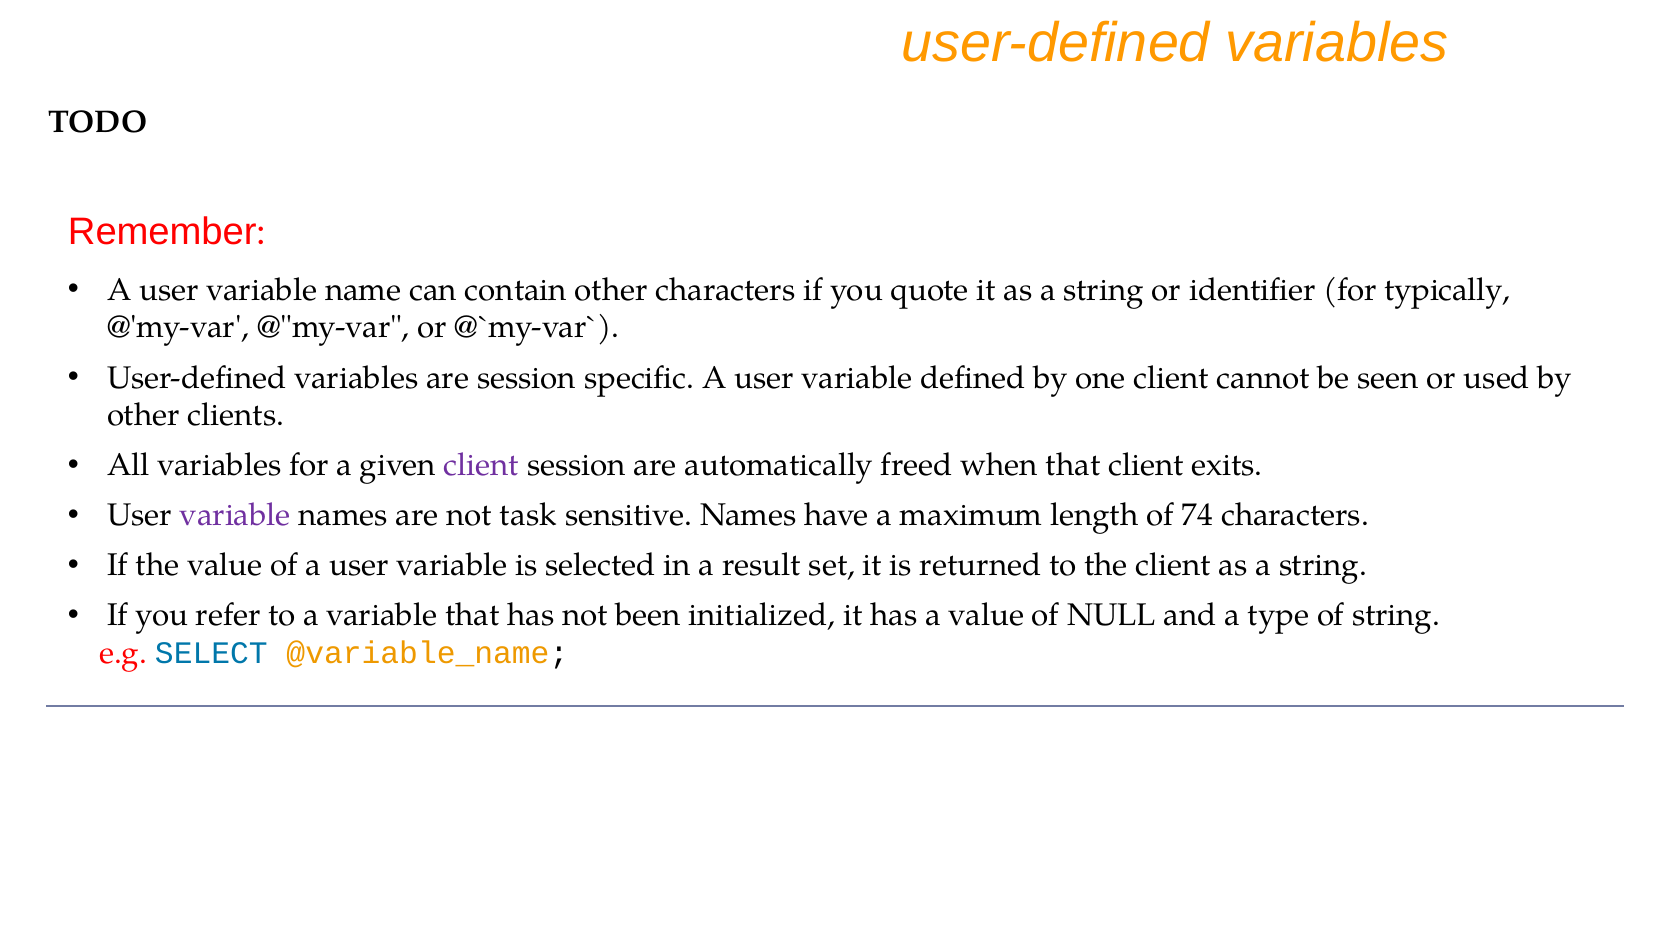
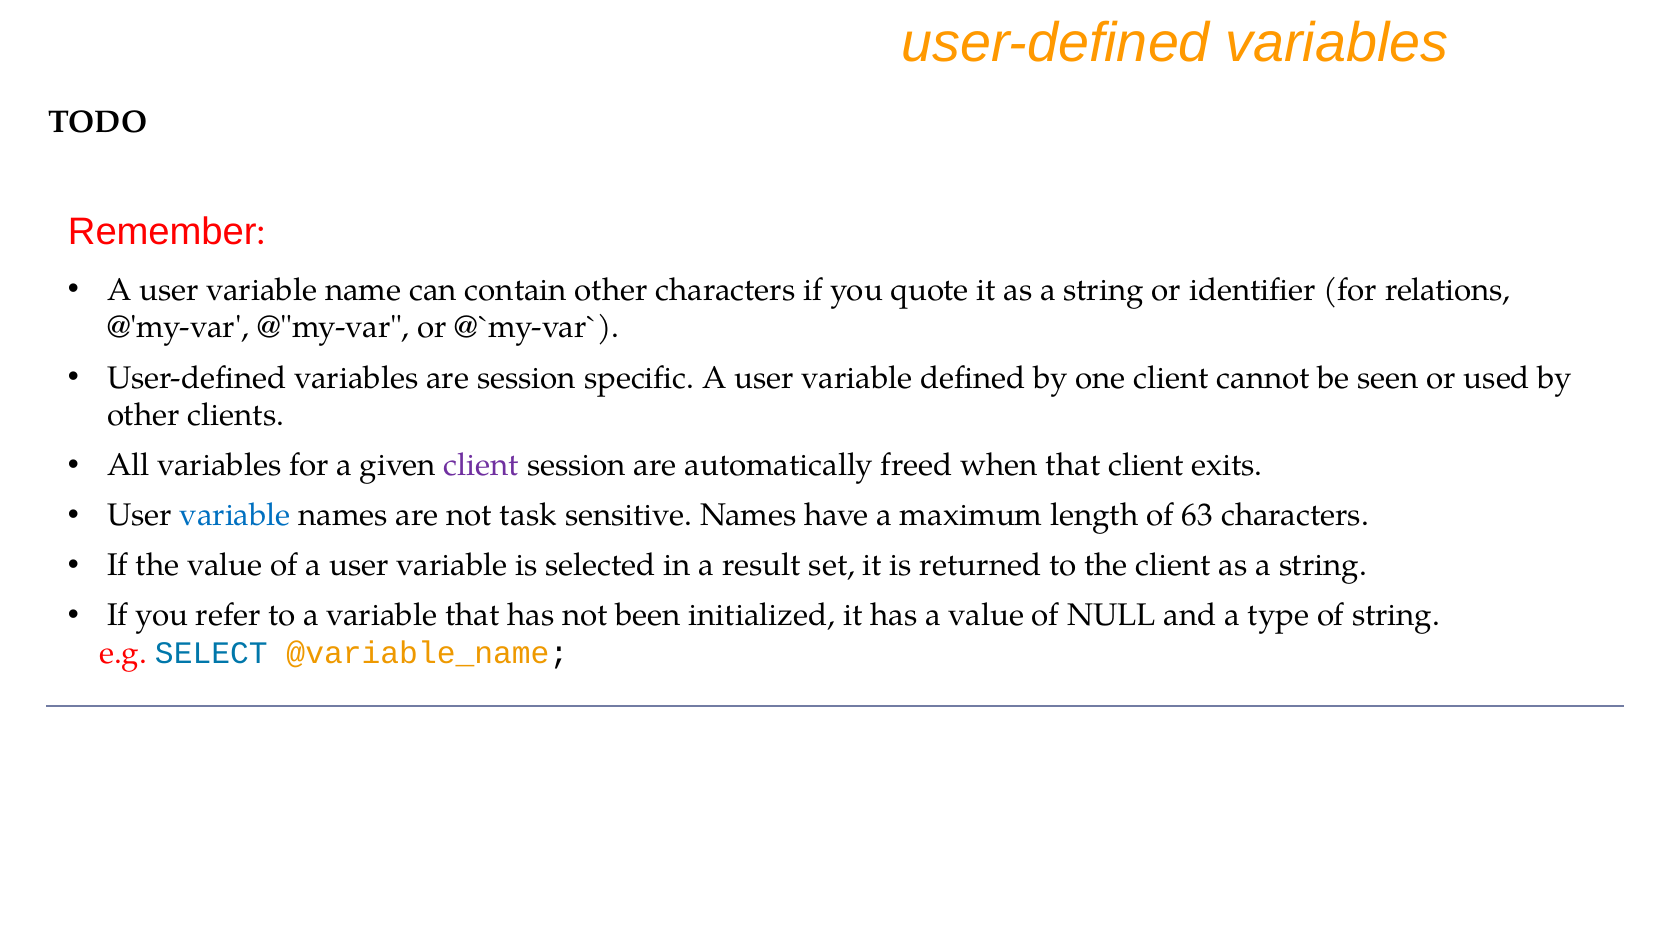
typically: typically -> relations (1447, 290)
variable colour: purple -> blue (235, 516)
74: 74 -> 63 (1198, 516)
